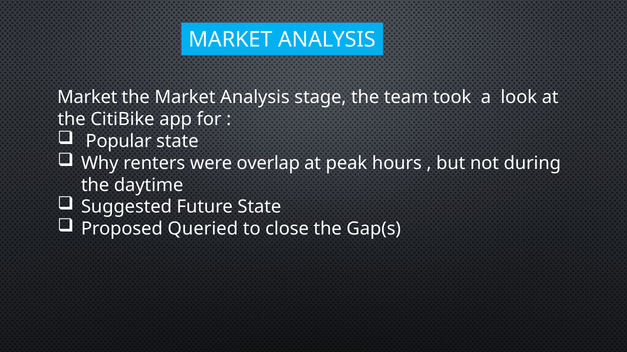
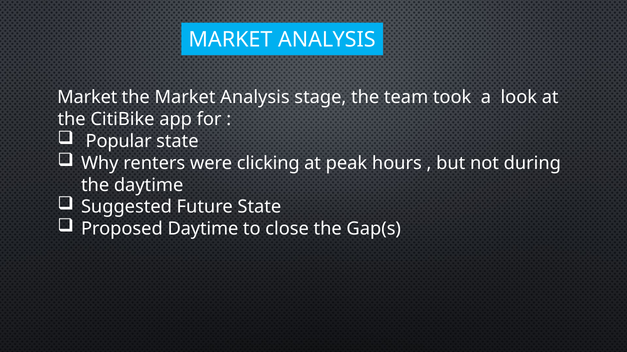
overlap: overlap -> clicking (268, 163)
Proposed Queried: Queried -> Daytime (203, 229)
